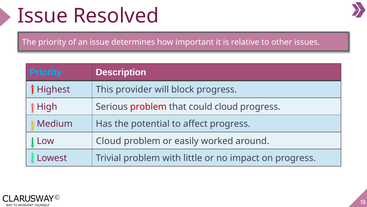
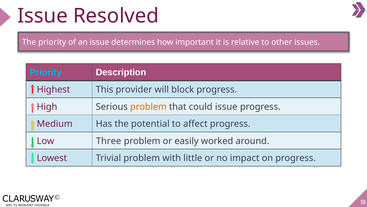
problem colour: red -> orange (148, 107)
could cloud: cloud -> issue (226, 107)
Low Cloud: Cloud -> Three (109, 141)
